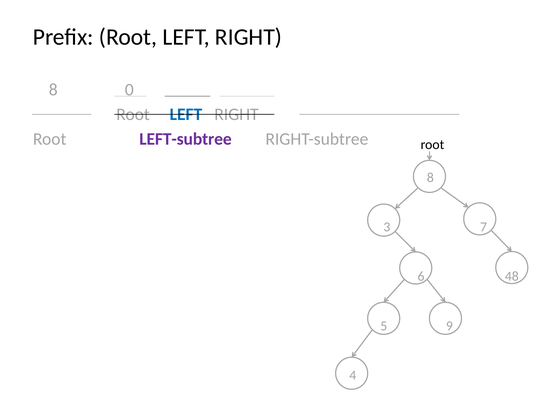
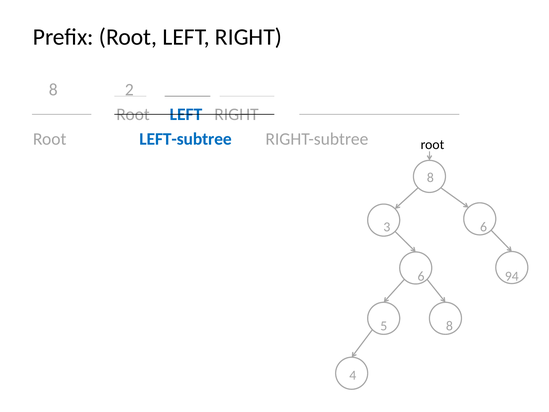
0: 0 -> 2 (129, 90)
LEFT-subtree colour: purple -> blue (185, 139)
3 7: 7 -> 6 (483, 227)
48: 48 -> 94 (512, 276)
5 9: 9 -> 8 (449, 326)
